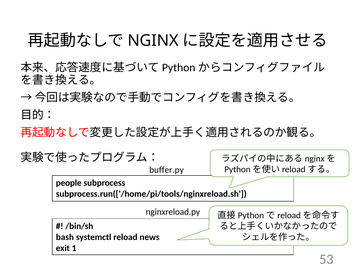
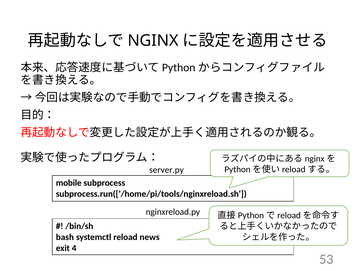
buffer.py: buffer.py -> server.py (167, 170)
people: people -> mobile (69, 183)
1: 1 -> 4 (74, 249)
